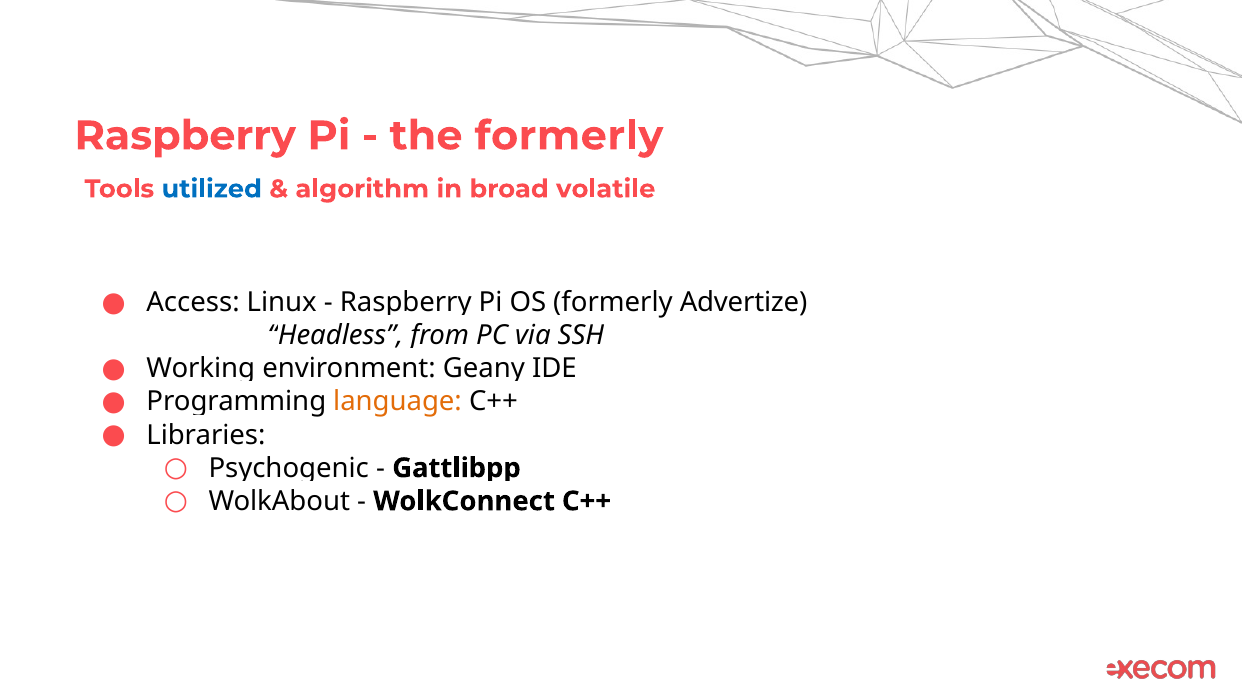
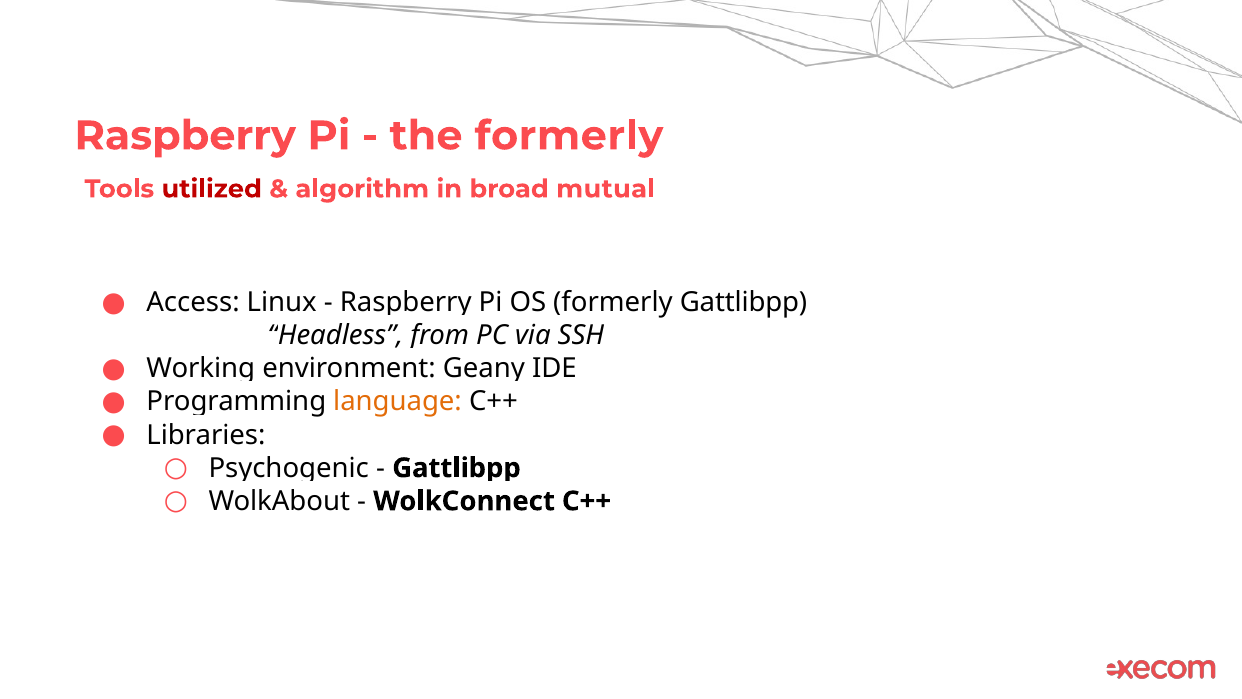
utilized colour: blue -> red (212, 189)
volatile: volatile -> mutual (606, 189)
Advertize: Advertize -> Gattlibpp (744, 302)
